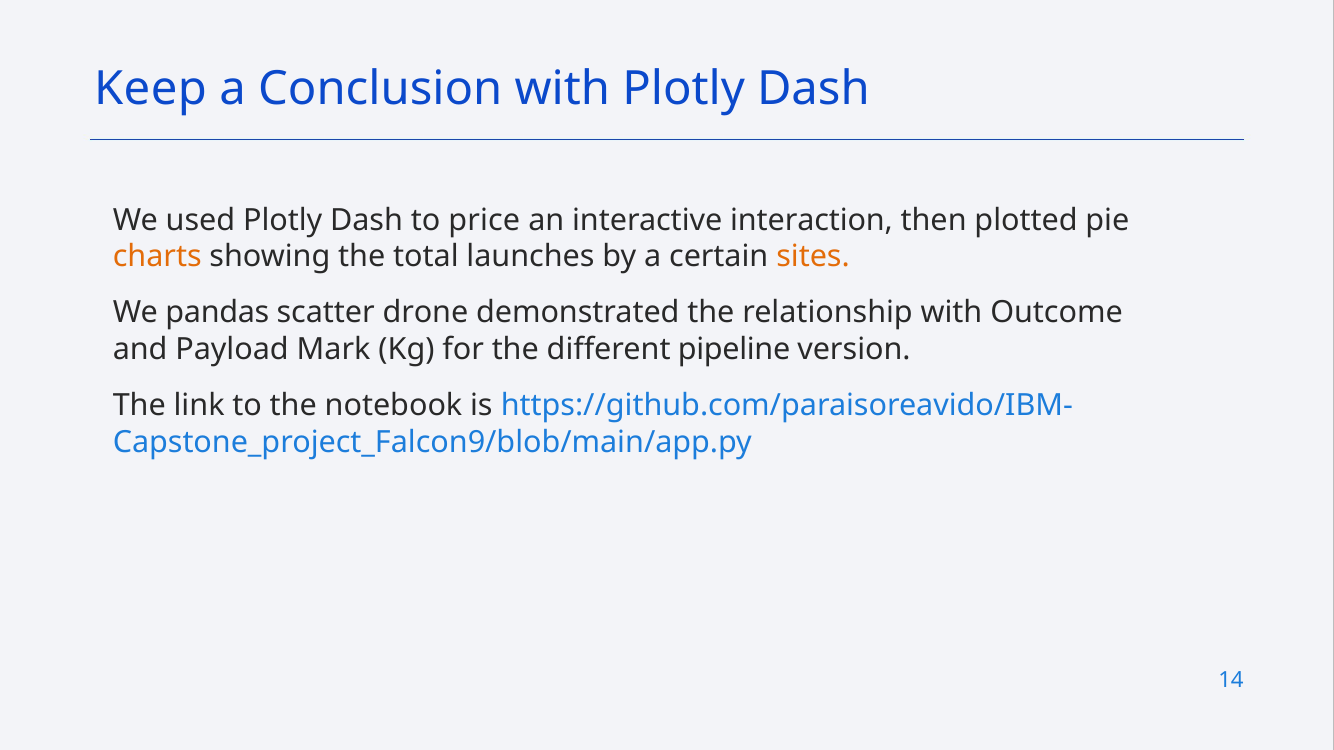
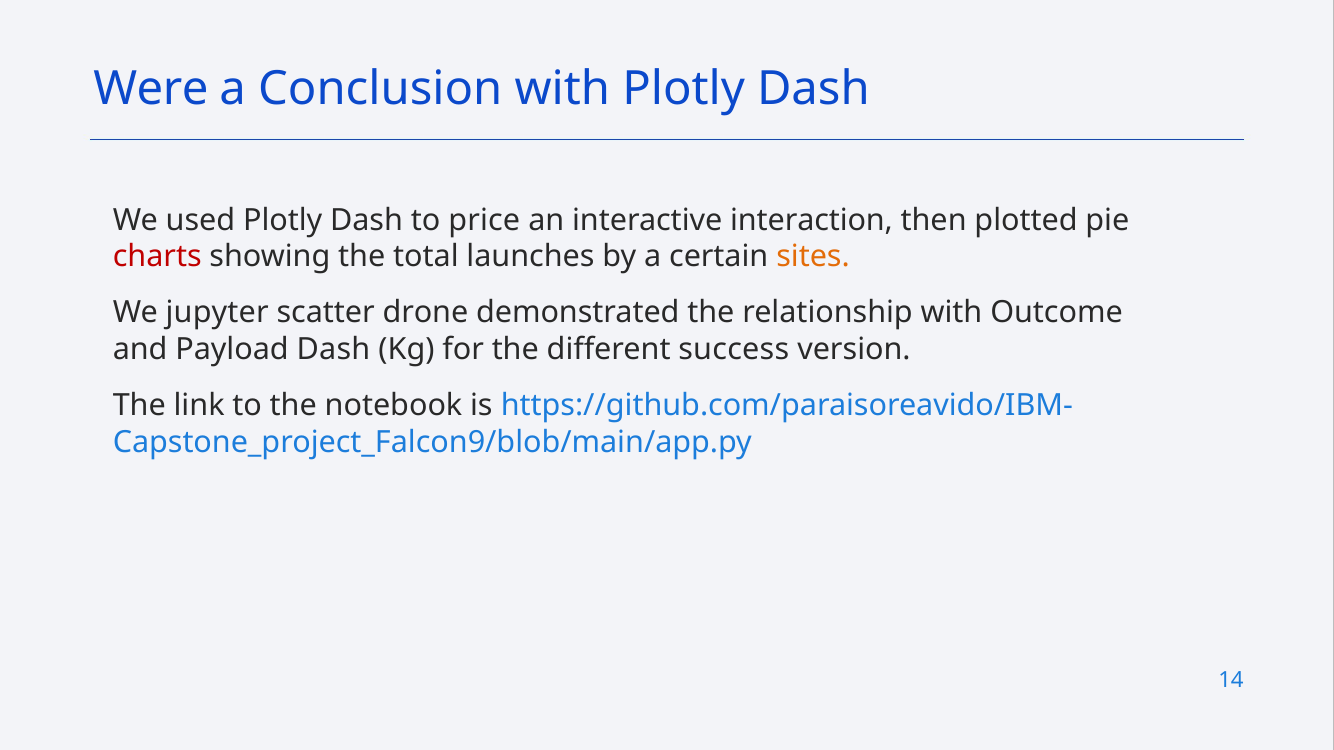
Keep: Keep -> Were (151, 89)
charts colour: orange -> red (157, 257)
pandas: pandas -> jupyter (217, 313)
Payload Mark: Mark -> Dash (333, 350)
pipeline: pipeline -> success (734, 350)
